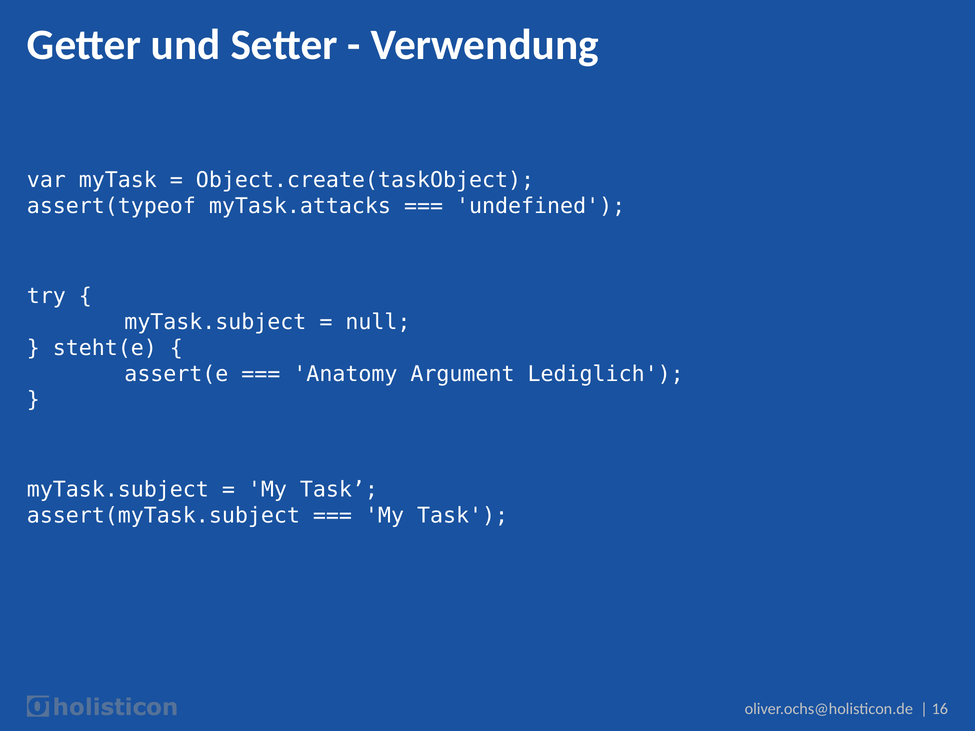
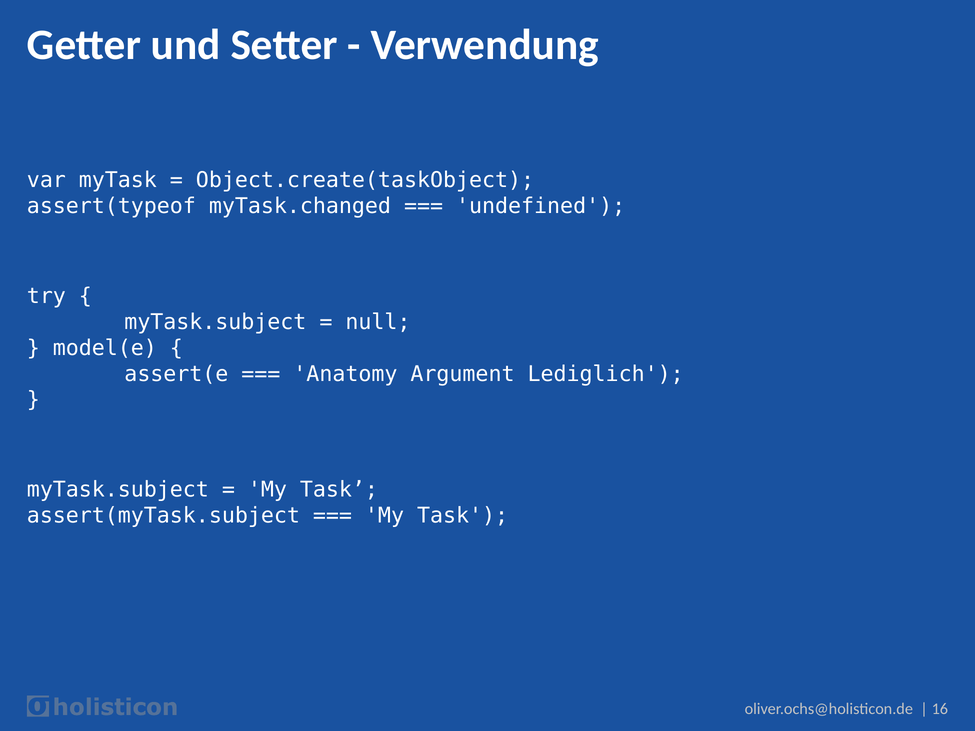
myTask.attacks: myTask.attacks -> myTask.changed (300, 206)
steht(e: steht(e -> model(e (105, 348)
